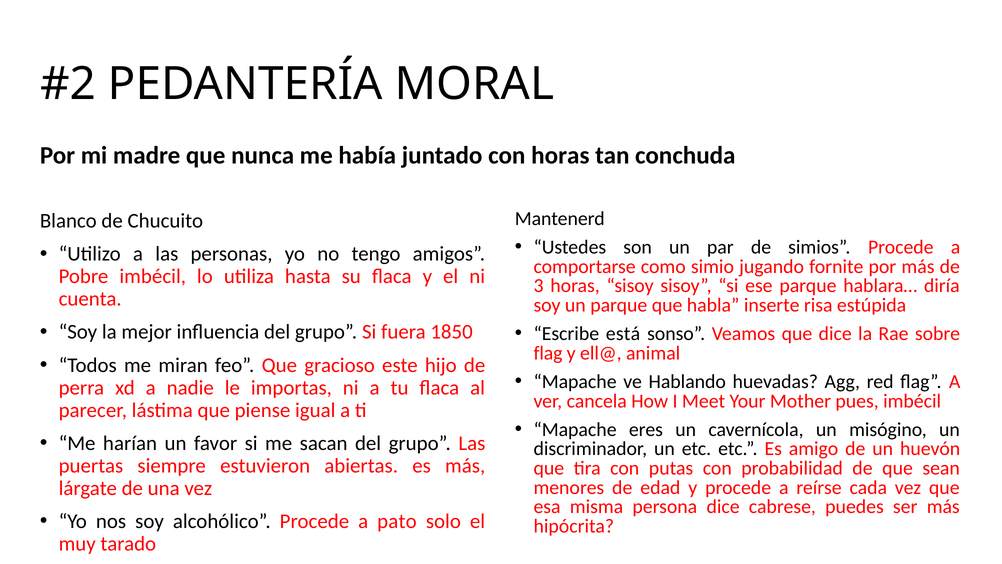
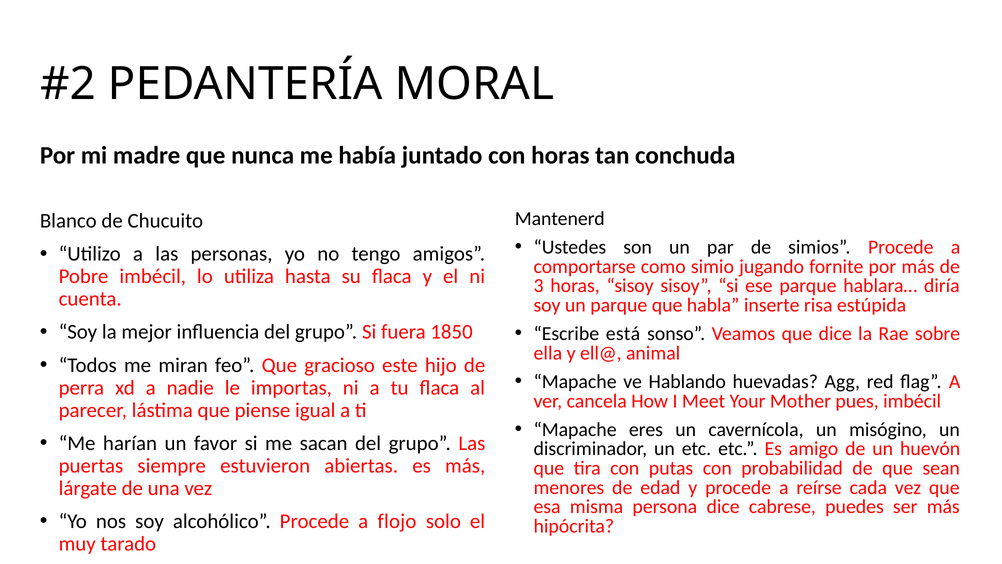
flag: flag -> ella (548, 353)
pato: pato -> flojo (397, 521)
